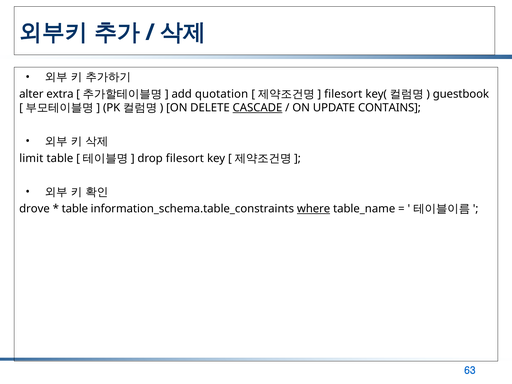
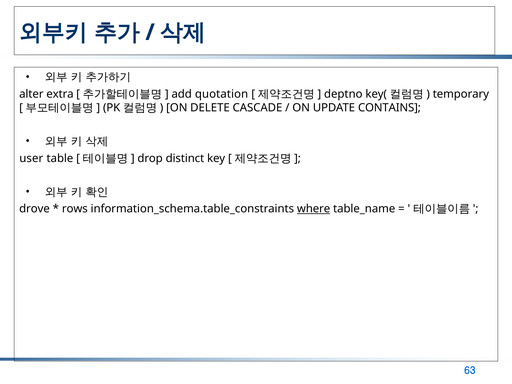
filesort: filesort -> deptno (343, 94)
guestbook: guestbook -> temporary (461, 94)
CASCADE underline: present -> none (257, 108)
limit: limit -> user (31, 158)
drop filesort: filesort -> distinct (185, 158)
table: table -> rows (75, 209)
